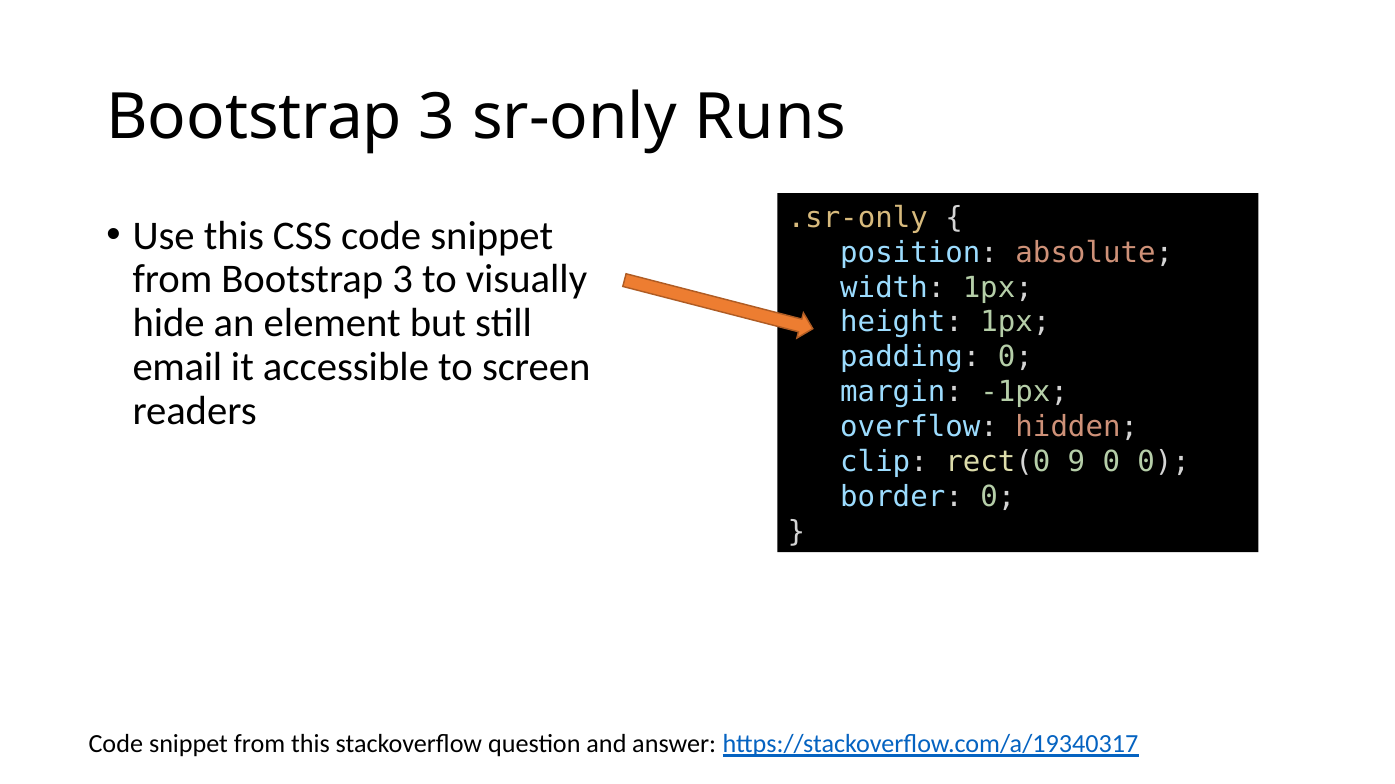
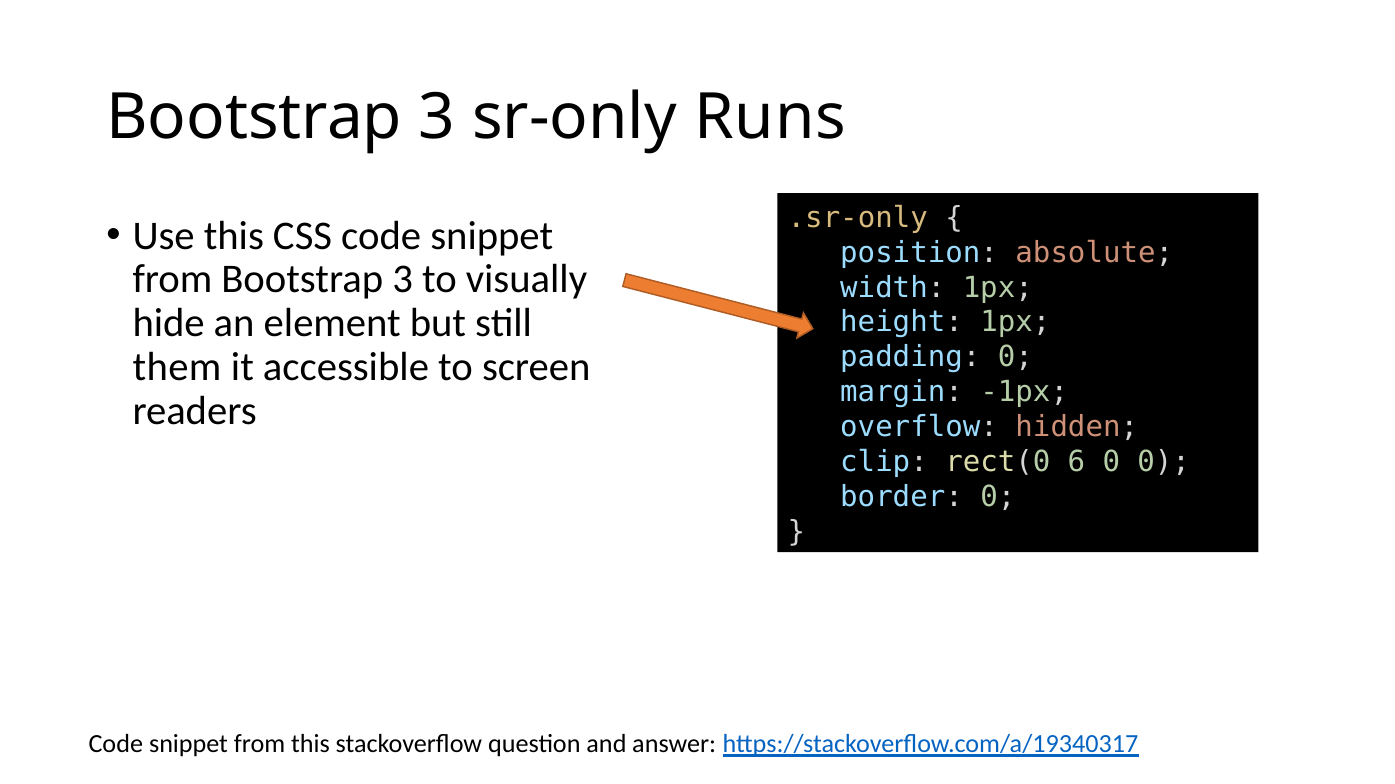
email: email -> them (177, 368)
9: 9 -> 6 (1076, 462)
